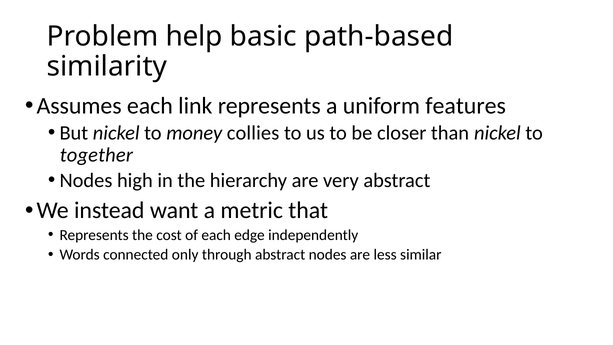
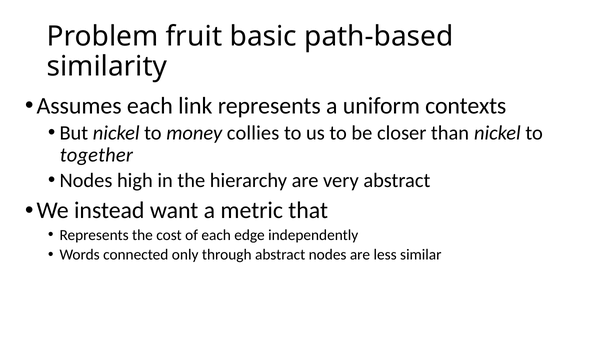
help: help -> fruit (194, 36)
features: features -> contexts (466, 106)
